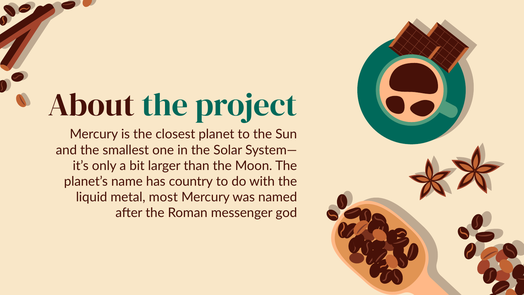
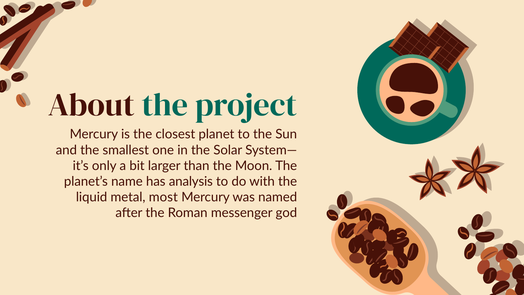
country: country -> analysis (191, 181)
